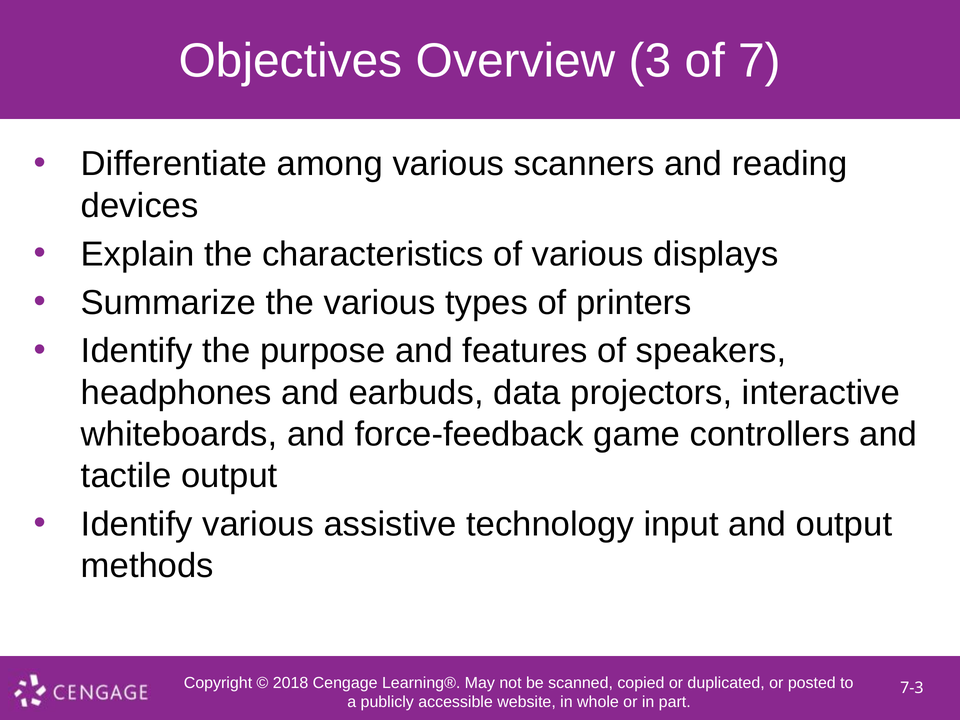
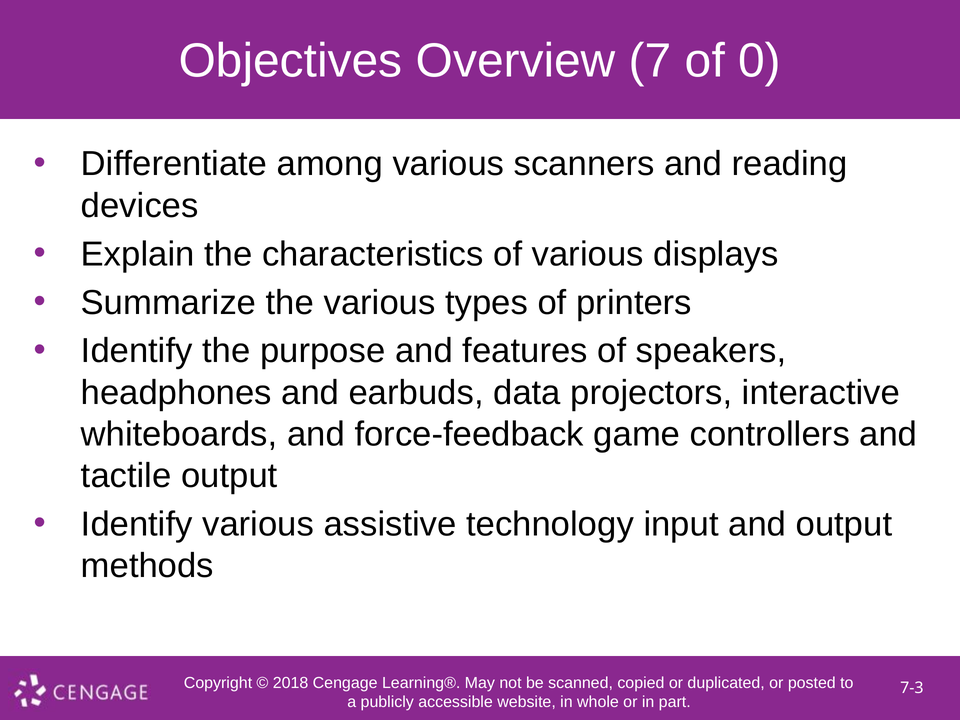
3: 3 -> 7 (650, 61)
7: 7 -> 0 (759, 61)
